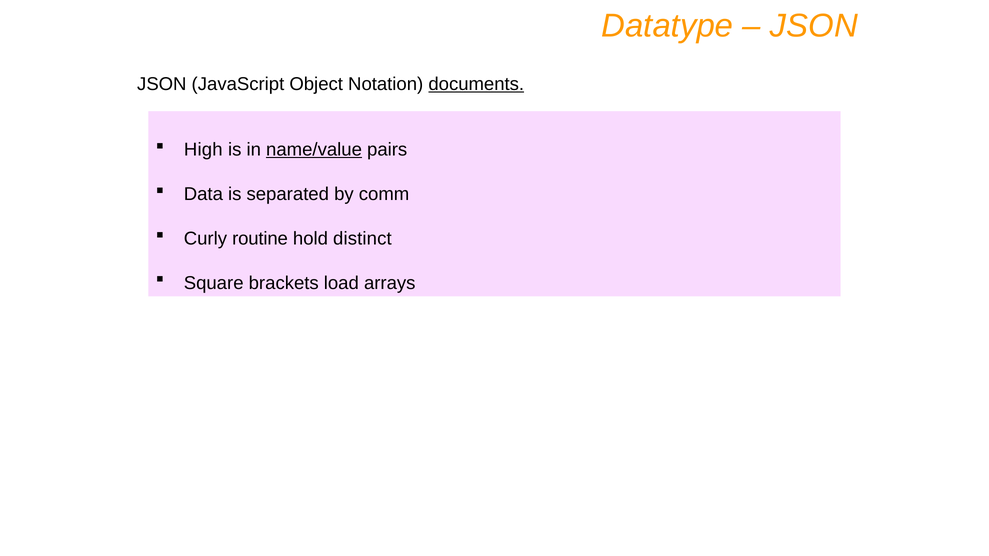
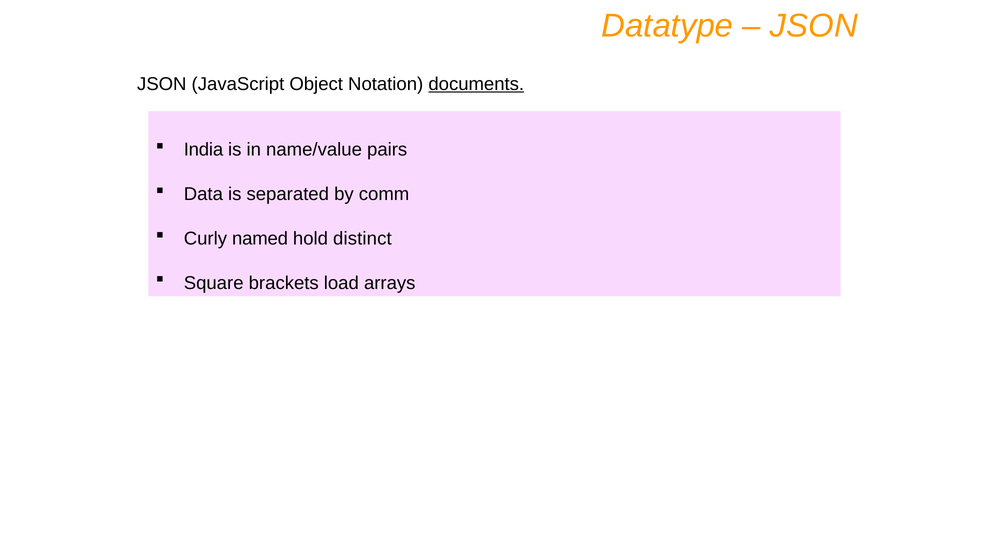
High: High -> India (203, 150)
name/value underline: present -> none (314, 150)
routine: routine -> named (260, 239)
